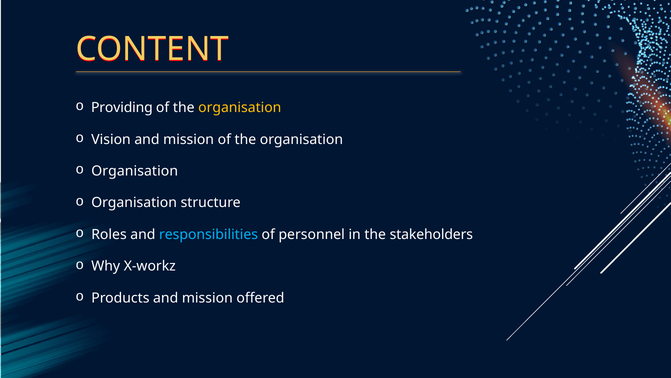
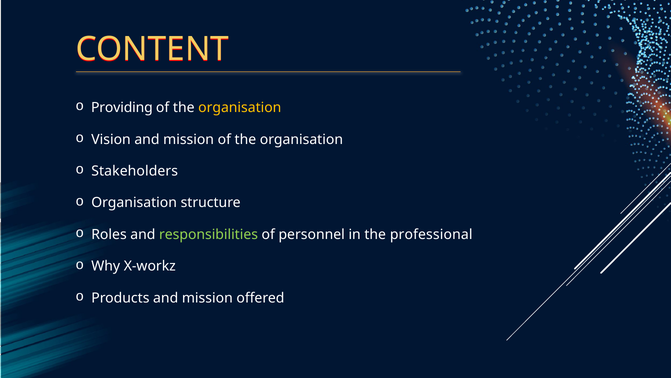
Organisation: Organisation -> Stakeholders (135, 171)
responsibilities colour: light blue -> light green (209, 234)
stakeholders: stakeholders -> professional (431, 234)
